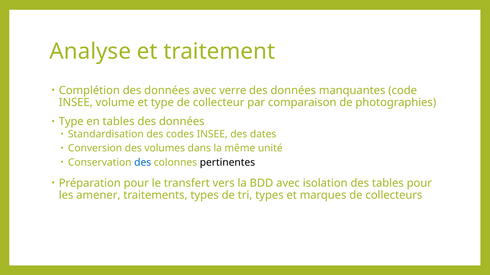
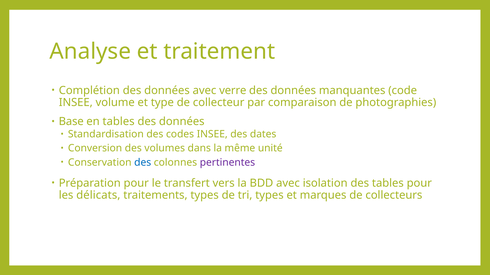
Type: Type -> Base (71, 122)
pertinentes colour: black -> purple (227, 163)
amener: amener -> délicats (98, 196)
